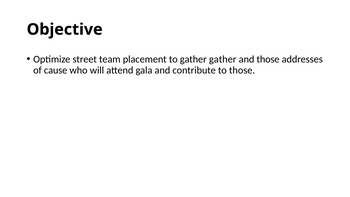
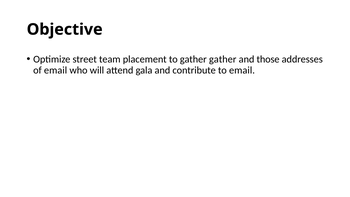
of cause: cause -> email (56, 70)
to those: those -> email (242, 70)
